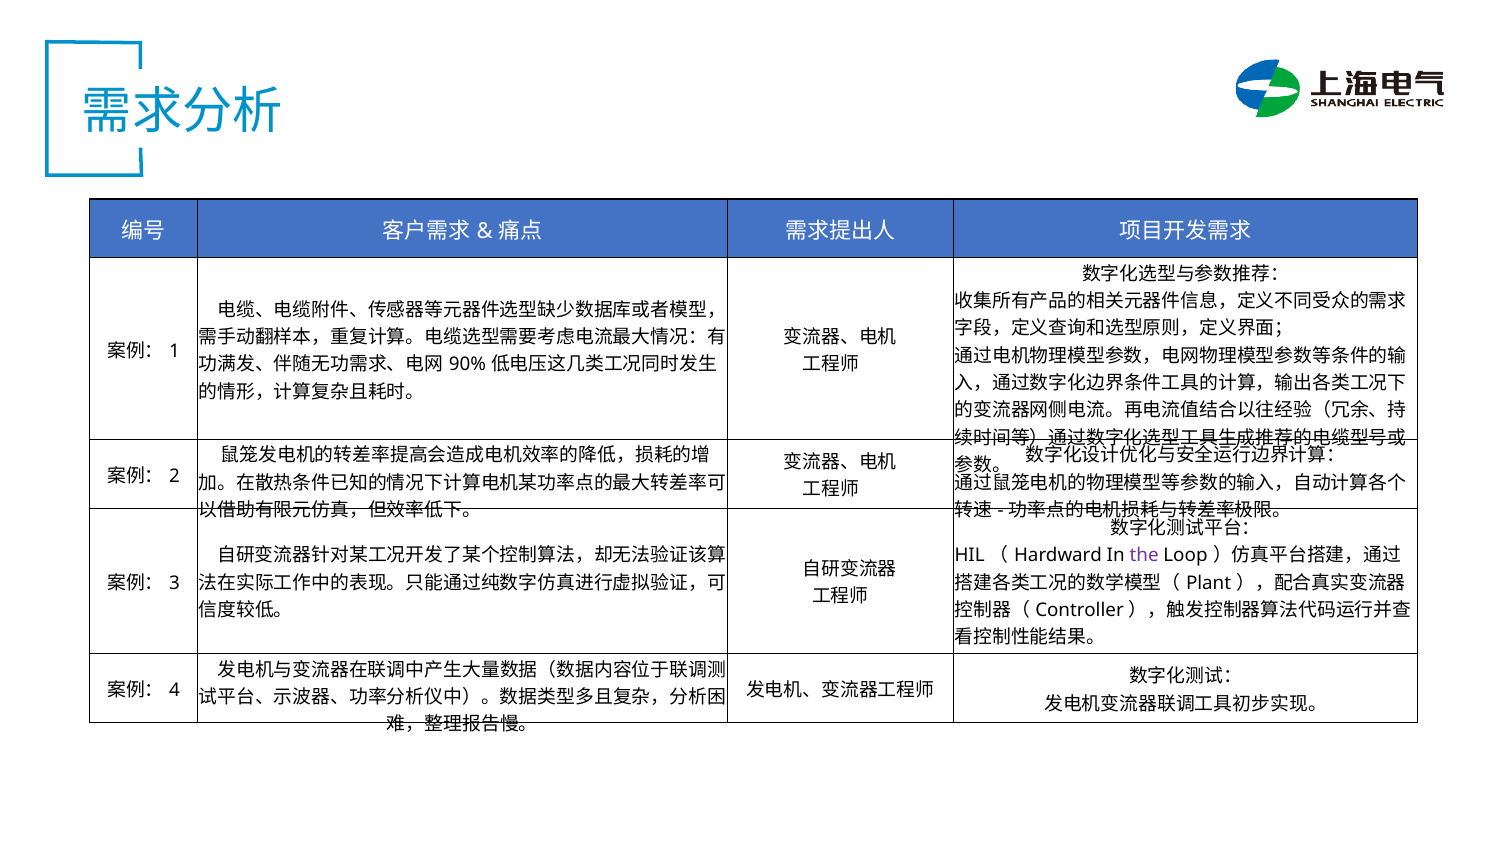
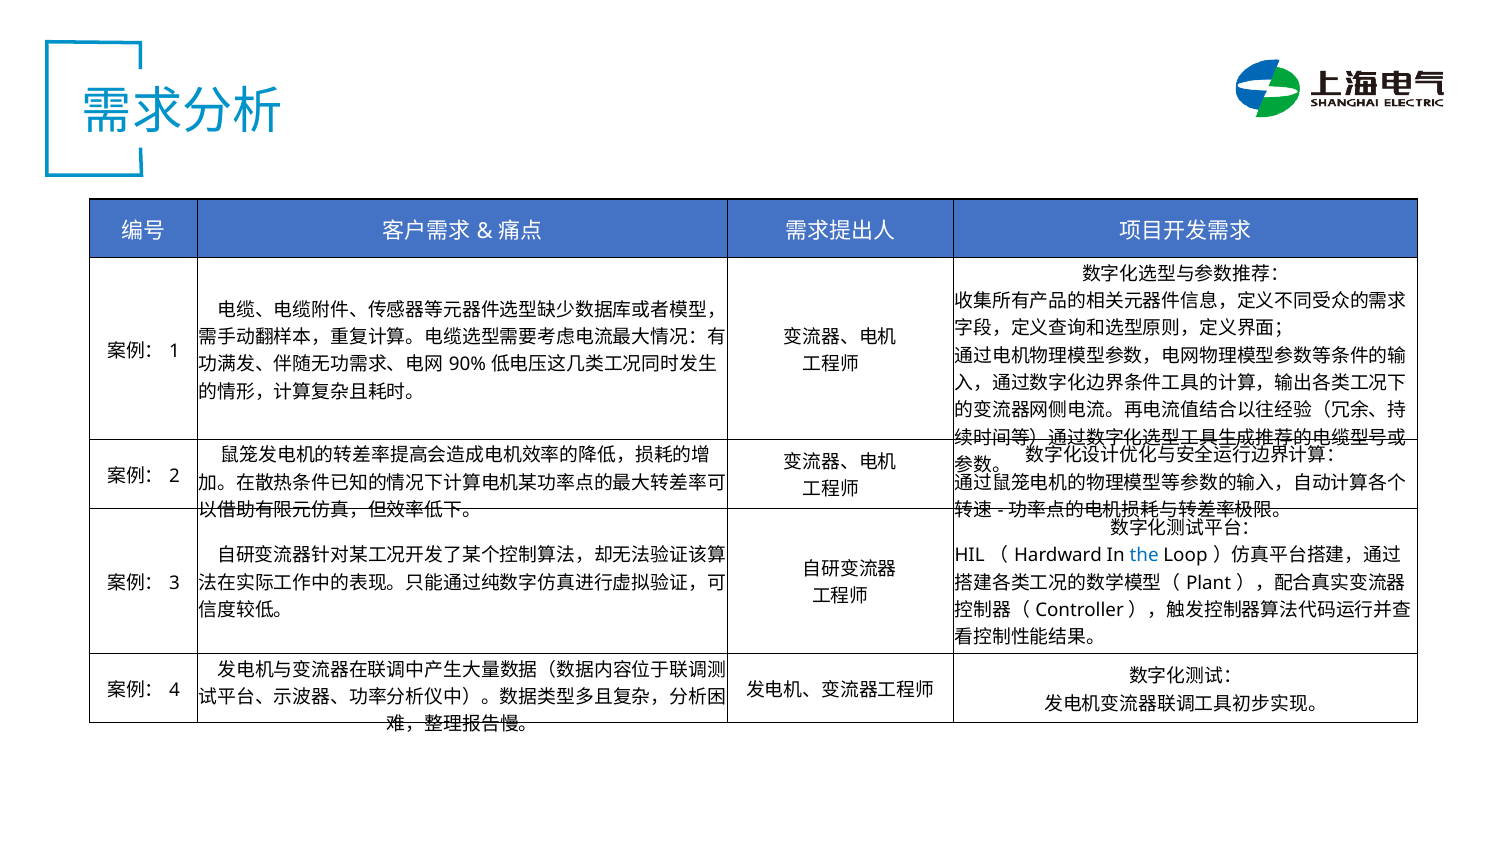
the colour: purple -> blue (1144, 556)
